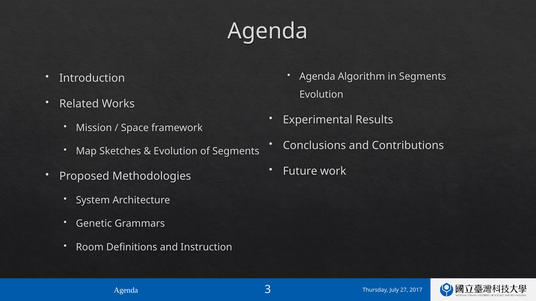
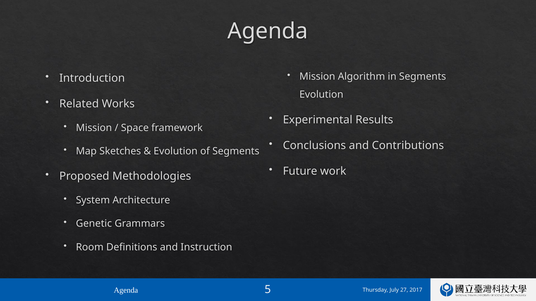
Agenda: Agenda -> Mission (317, 77)
3: 3 -> 5 (268, 290)
